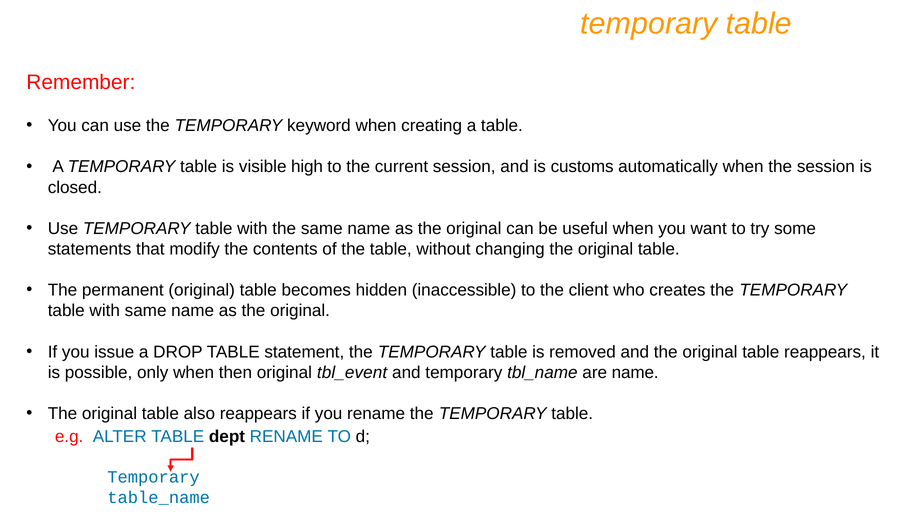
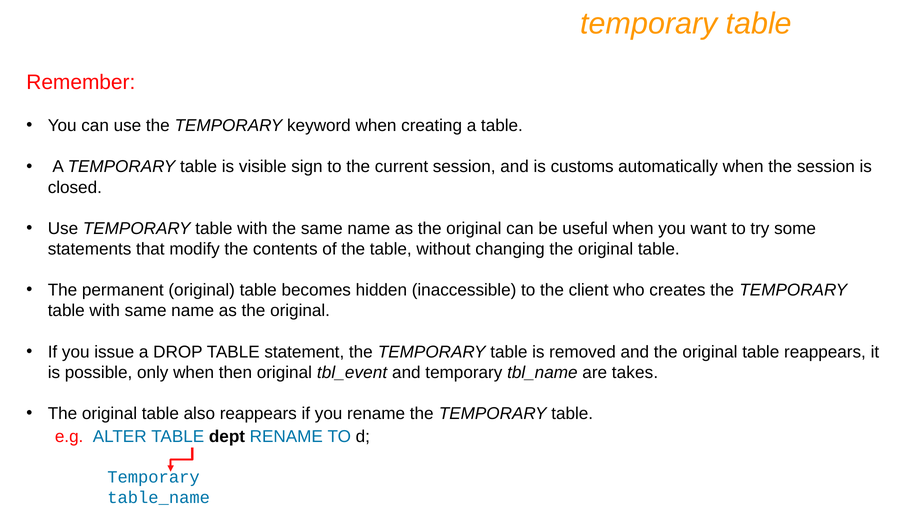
high: high -> sign (307, 167)
are name: name -> takes (635, 372)
